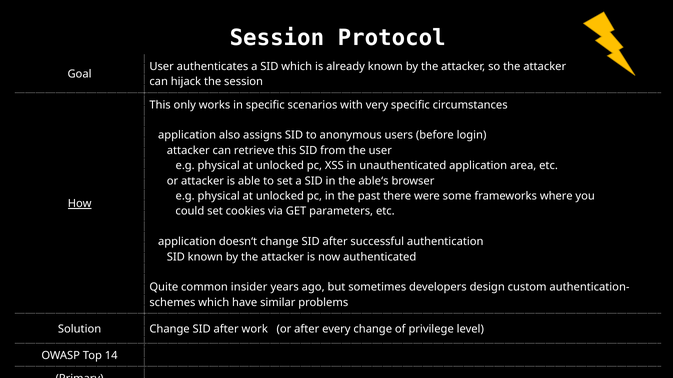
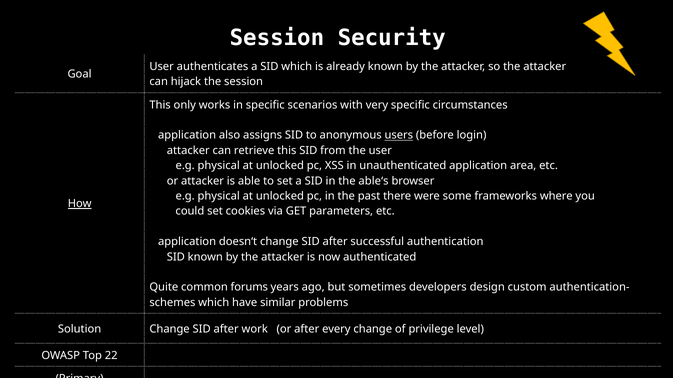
Protocol: Protocol -> Security (392, 38)
users underline: none -> present (399, 136)
insider: insider -> forums (249, 288)
14: 14 -> 22 (111, 356)
